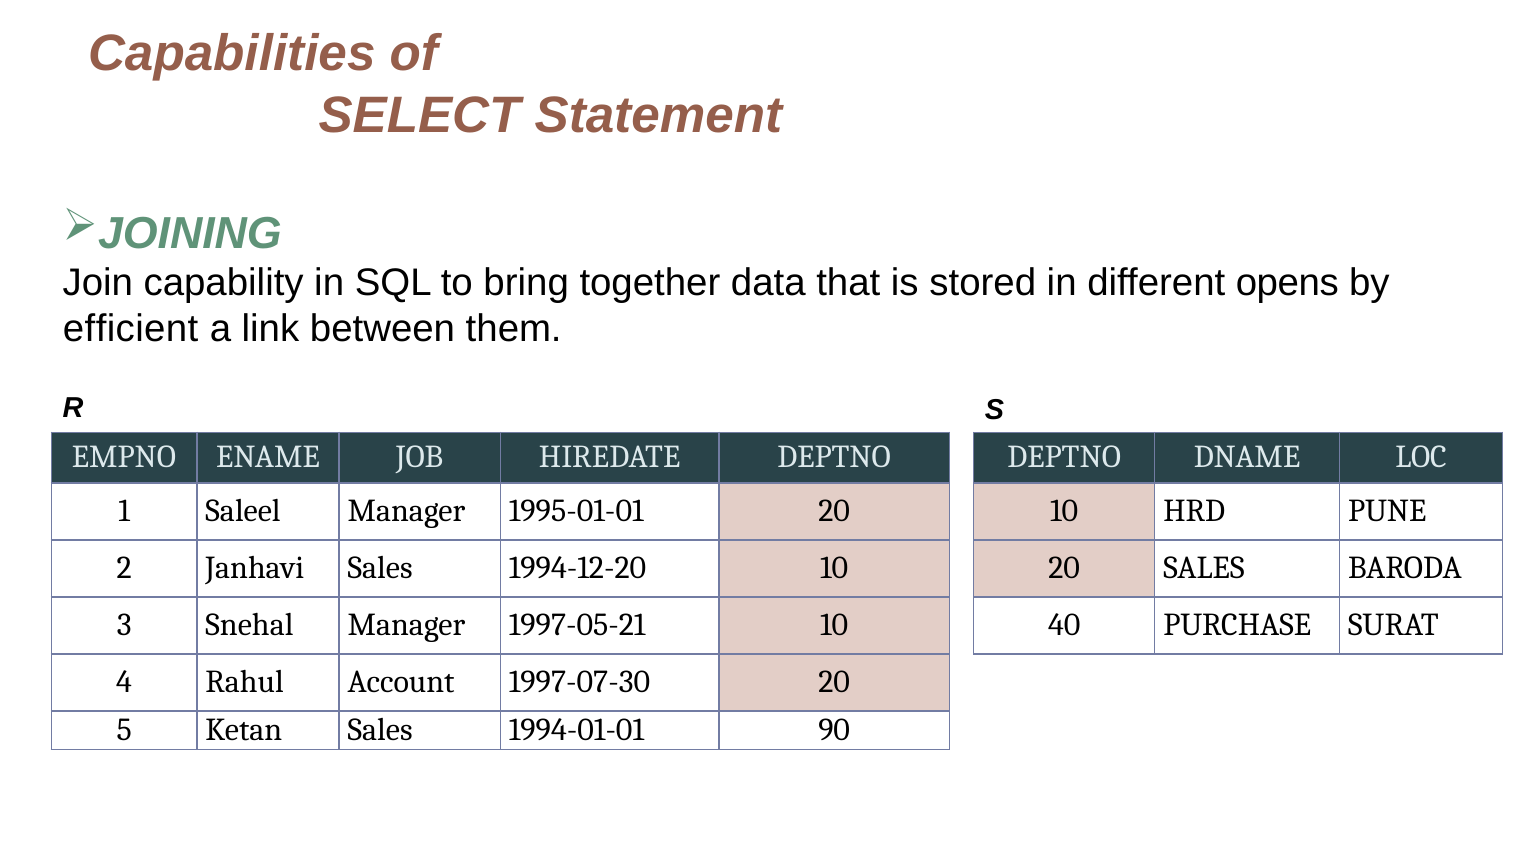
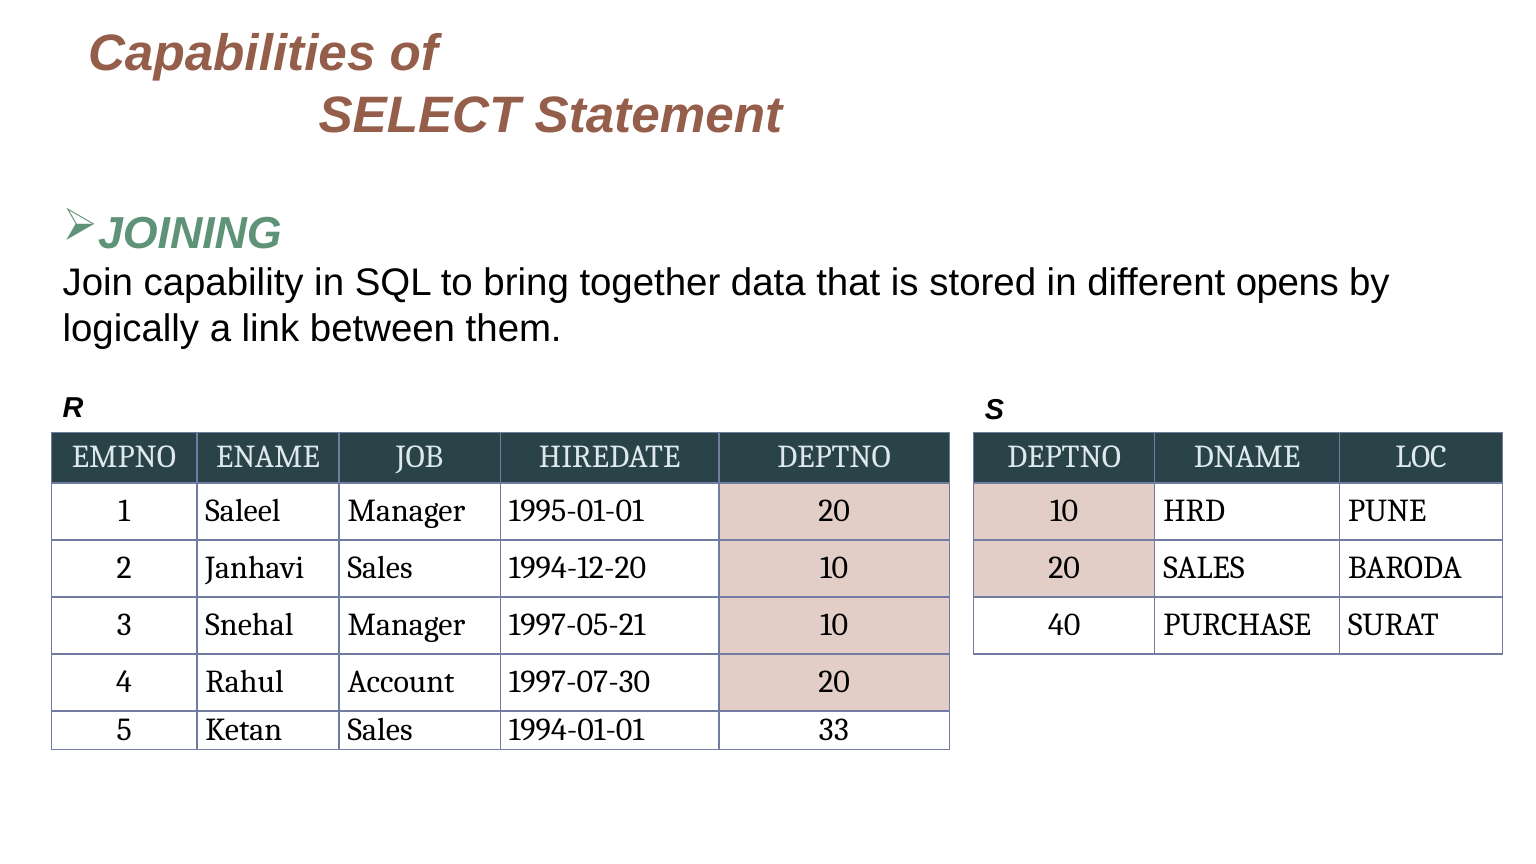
efficient: efficient -> logically (131, 329)
90: 90 -> 33 (834, 730)
